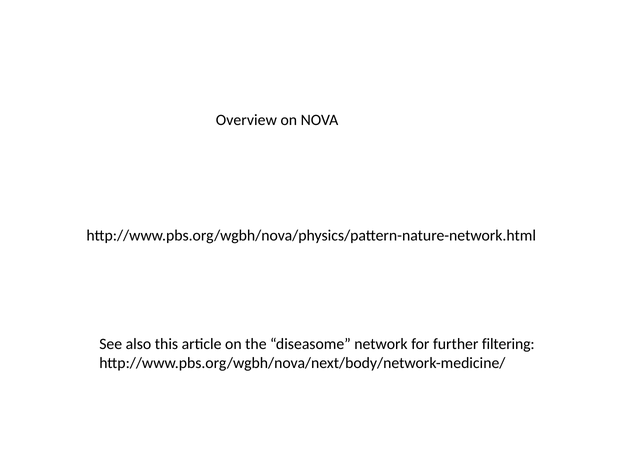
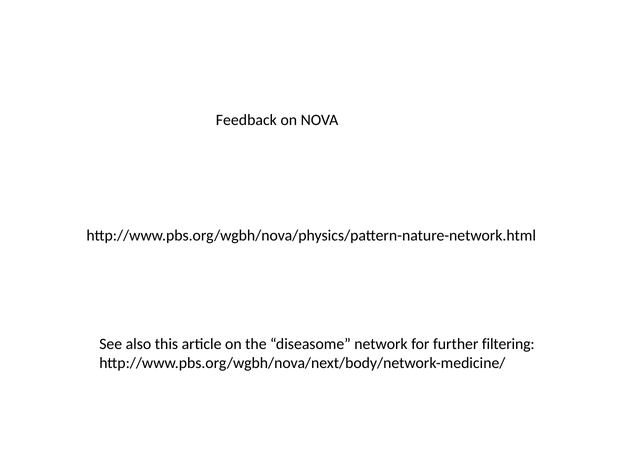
Overview: Overview -> Feedback (246, 120)
